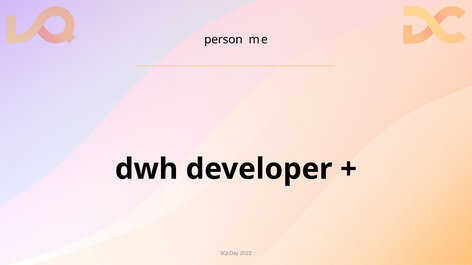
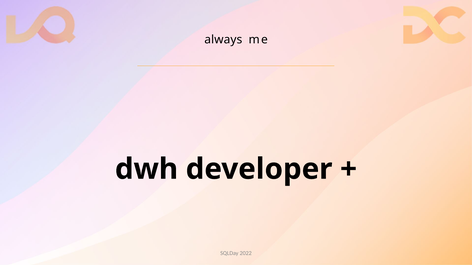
person: person -> always (223, 40)
